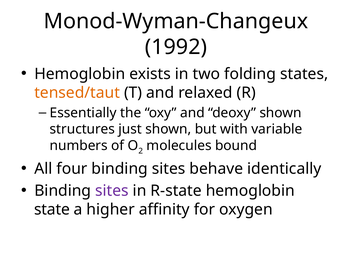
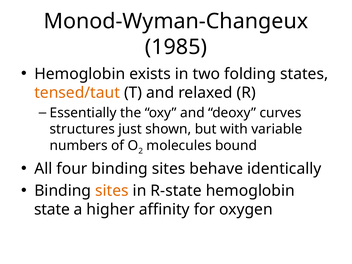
1992: 1992 -> 1985 (176, 47)
deoxy shown: shown -> curves (280, 113)
sites colour: purple -> orange (112, 191)
